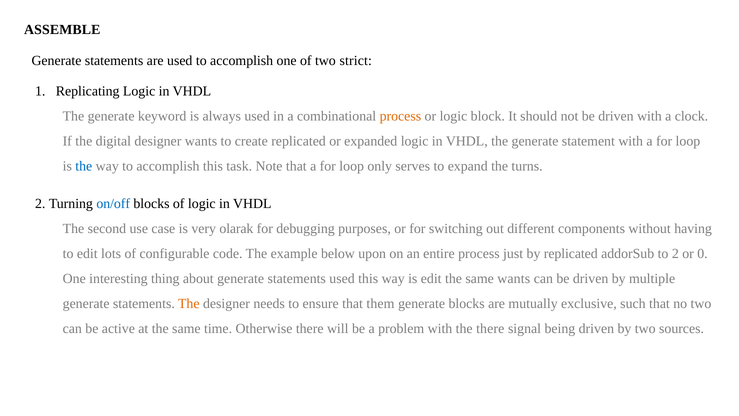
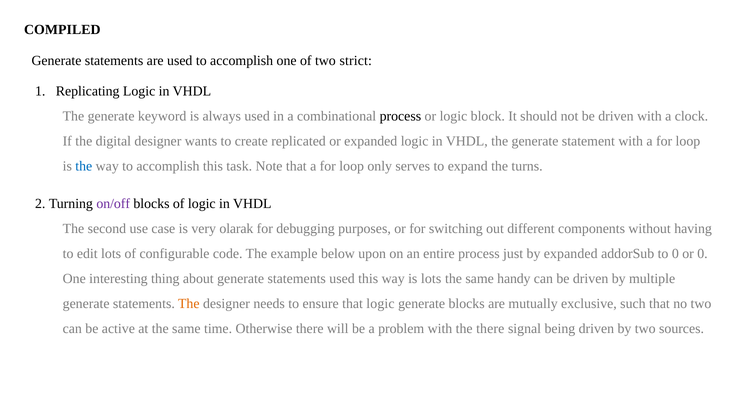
ASSEMBLE: ASSEMBLE -> COMPILED (62, 30)
process colour: orange -> black (400, 116)
on/off colour: blue -> purple (113, 204)
by replicated: replicated -> expanded (571, 254)
to 2: 2 -> 0 (675, 254)
is edit: edit -> lots (431, 279)
same wants: wants -> handy (514, 279)
that them: them -> logic (380, 303)
